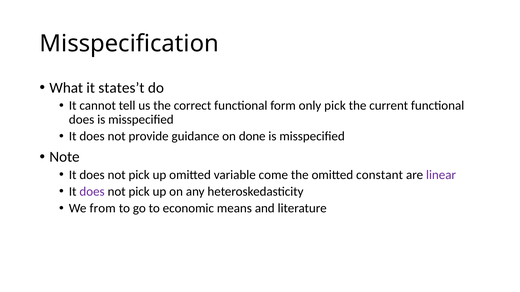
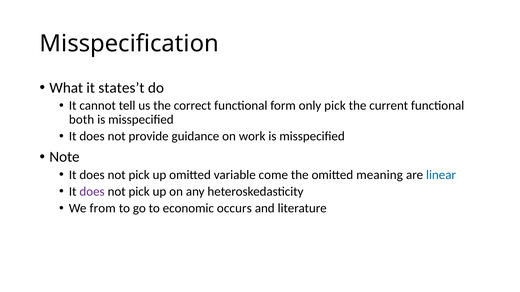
does: does -> both (82, 120)
done: done -> work (252, 137)
constant: constant -> meaning (380, 175)
linear colour: purple -> blue (441, 175)
means: means -> occurs (234, 209)
